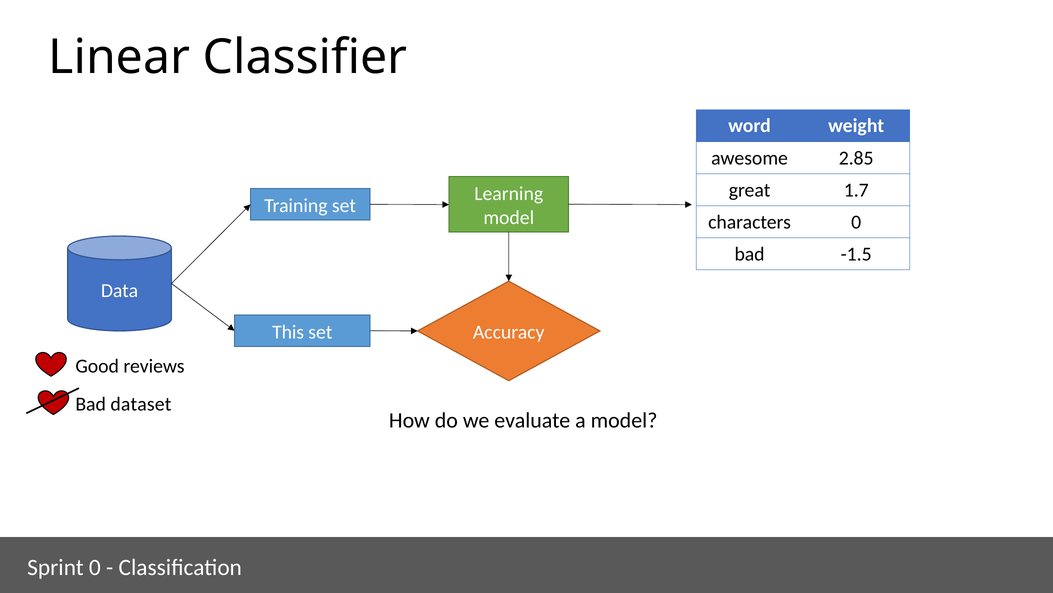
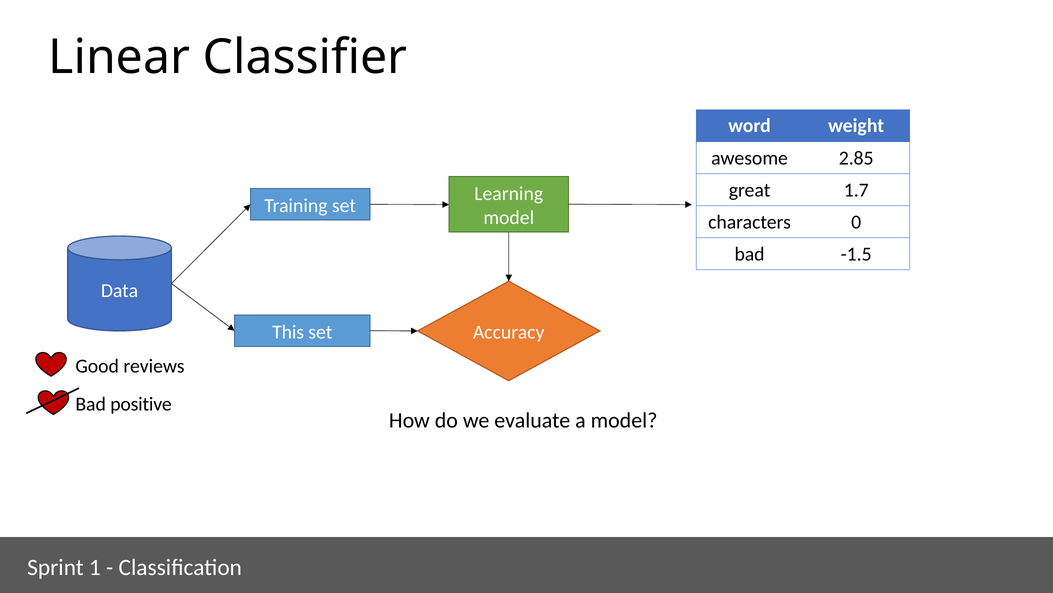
dataset: dataset -> positive (141, 404)
Sprint 0: 0 -> 1 (95, 567)
